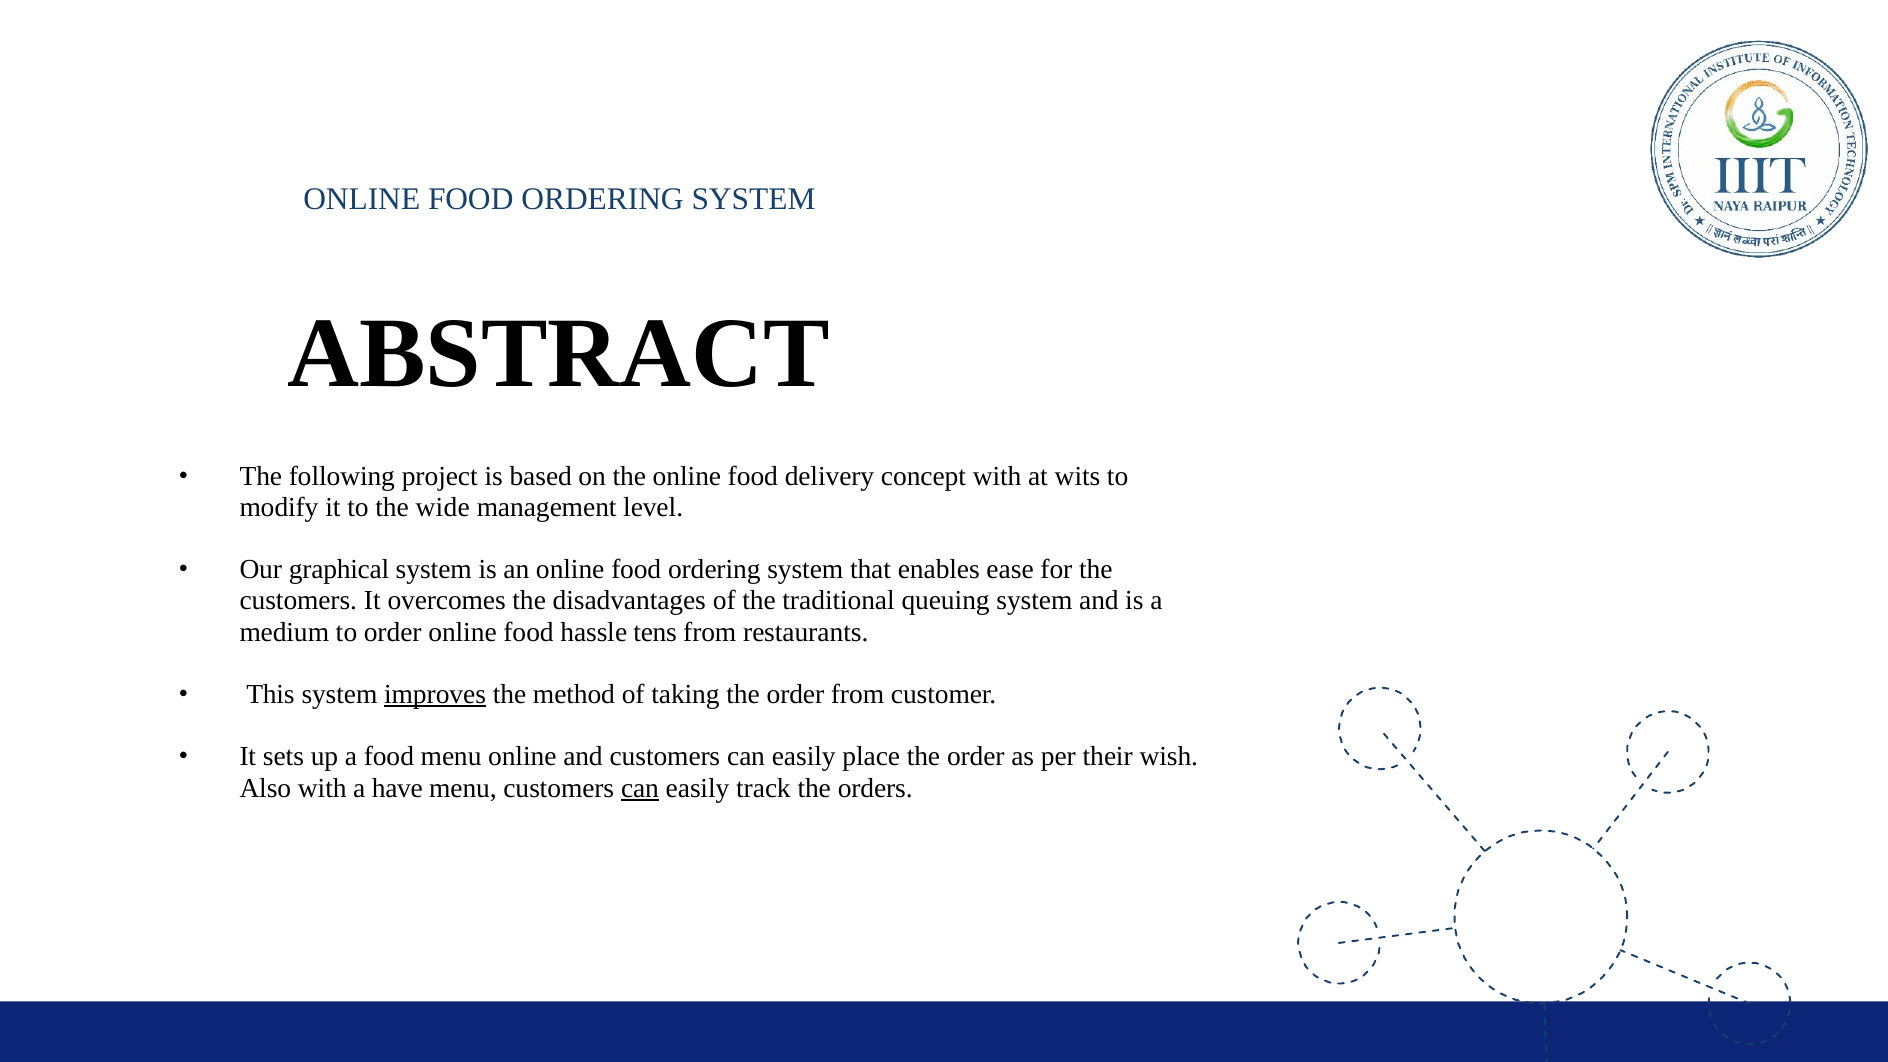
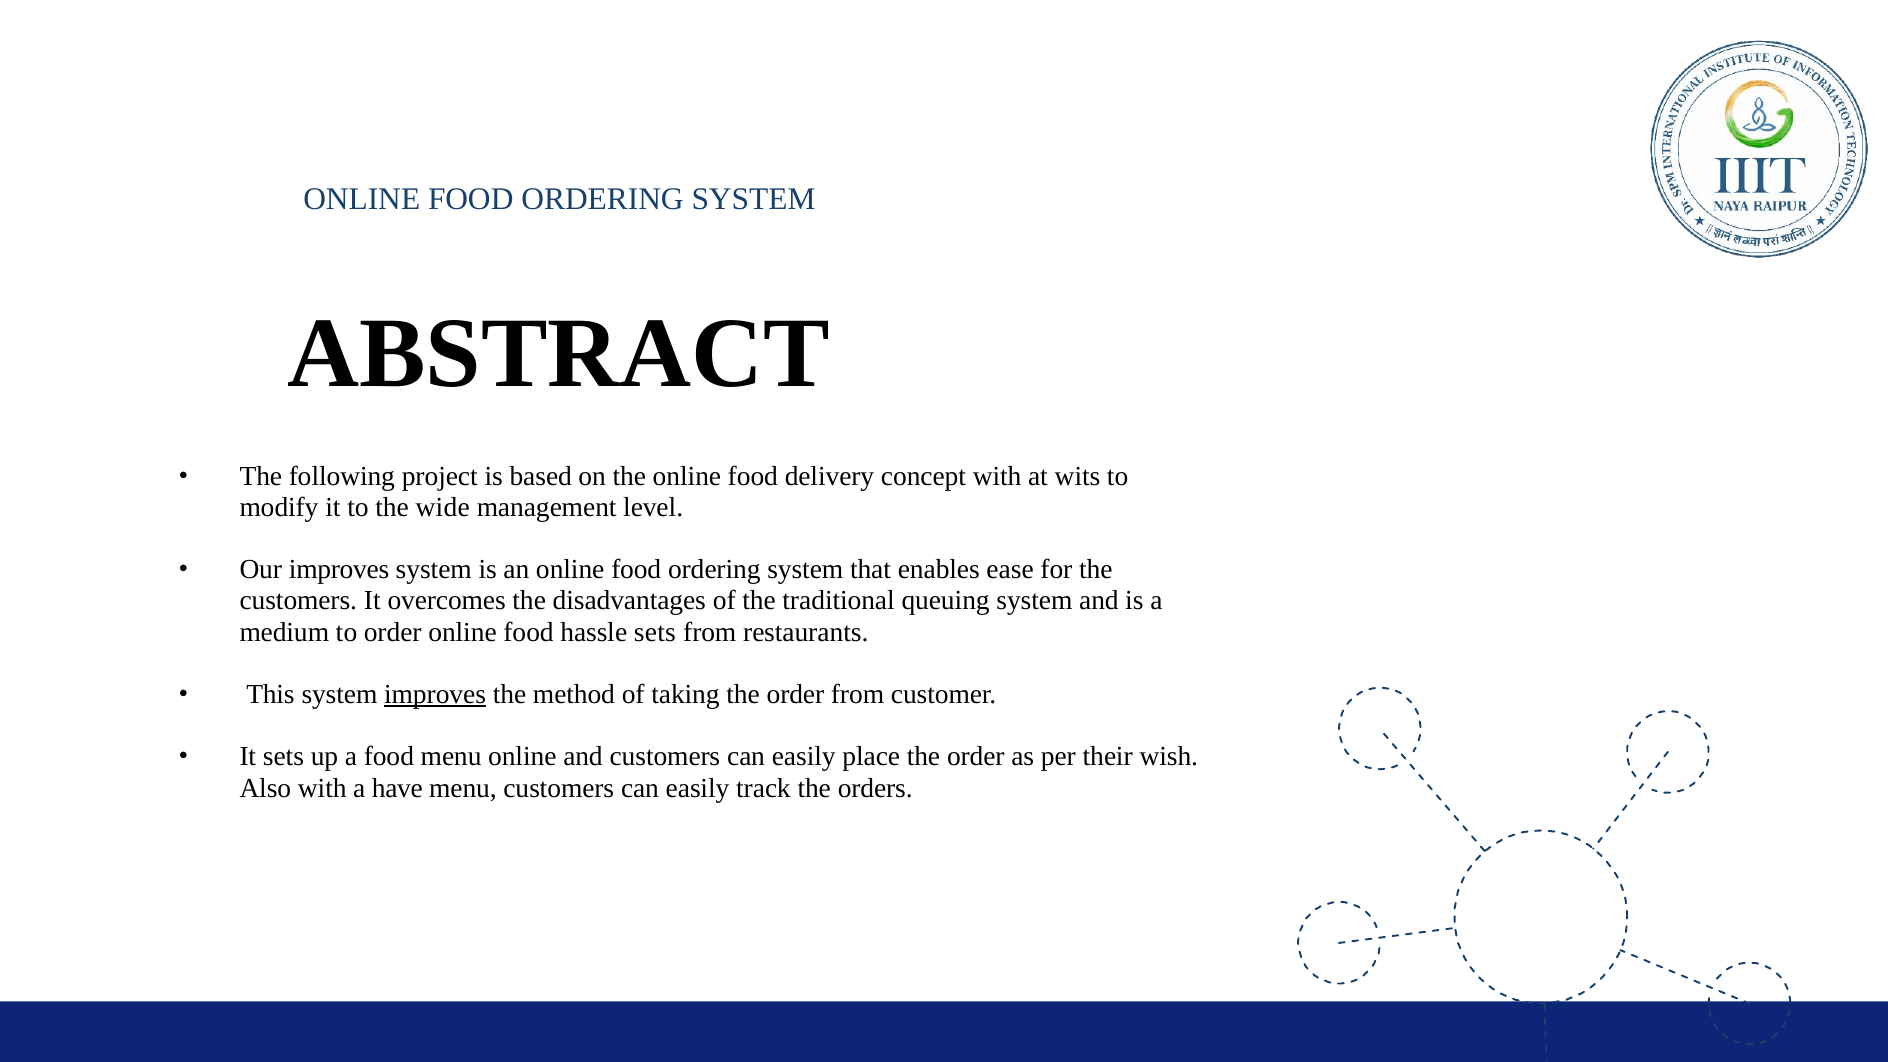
Our graphical: graphical -> improves (339, 570)
hassle tens: tens -> sets (655, 632)
can underline: present -> none (640, 788)
